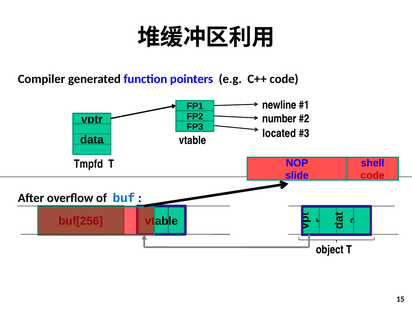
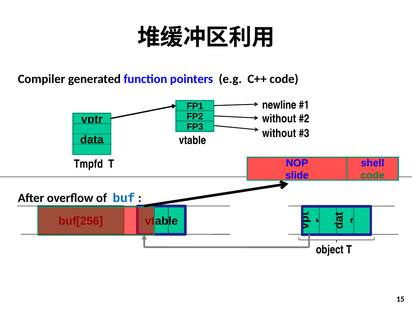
number: number -> without (279, 119)
located: located -> without (279, 133)
code colour: red -> green (373, 176)
